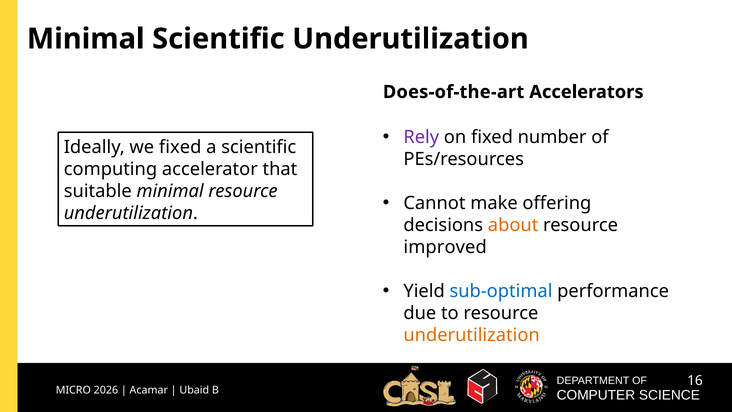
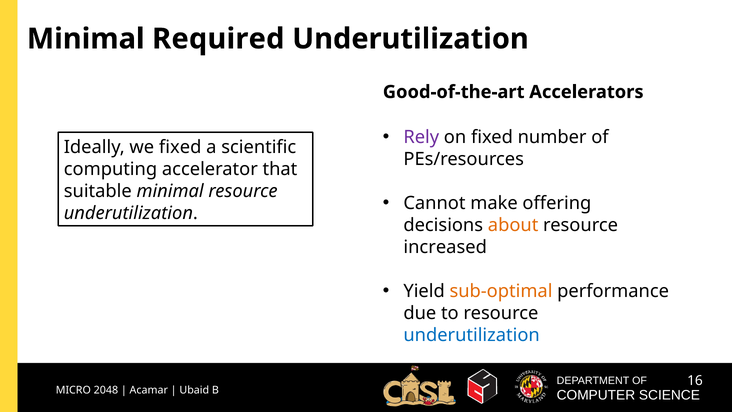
Minimal Scientific: Scientific -> Required (218, 39)
Does-of-the-art: Does-of-the-art -> Good-of-the-art (454, 92)
improved: improved -> increased (445, 247)
sub-optimal colour: blue -> orange (501, 291)
underutilization colour: orange -> blue (472, 335)
2026: 2026 -> 2048 (106, 390)
